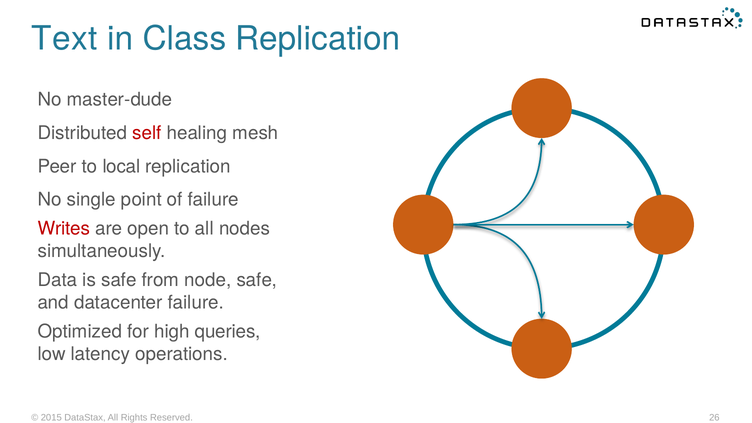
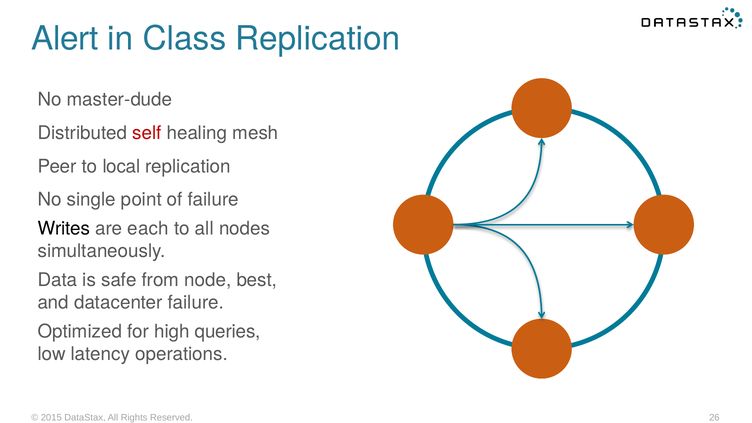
Text: Text -> Alert (65, 39)
Writes colour: red -> black (64, 229)
open: open -> each (148, 229)
node safe: safe -> best (257, 280)
